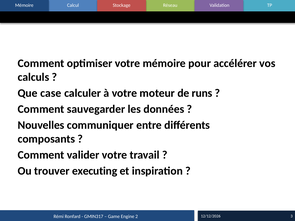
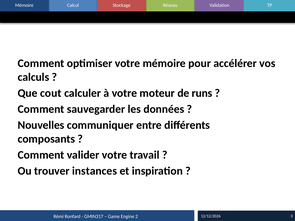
case: case -> cout (51, 93)
executing: executing -> instances (95, 171)
